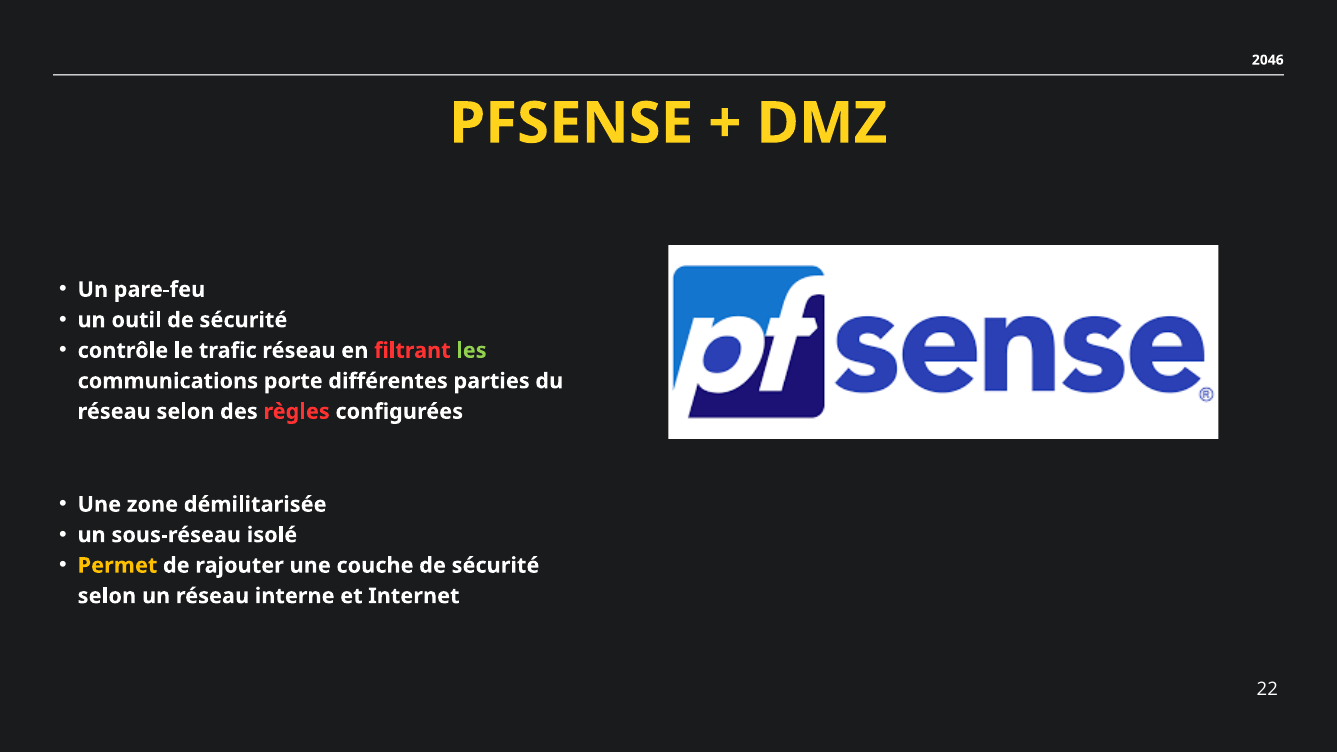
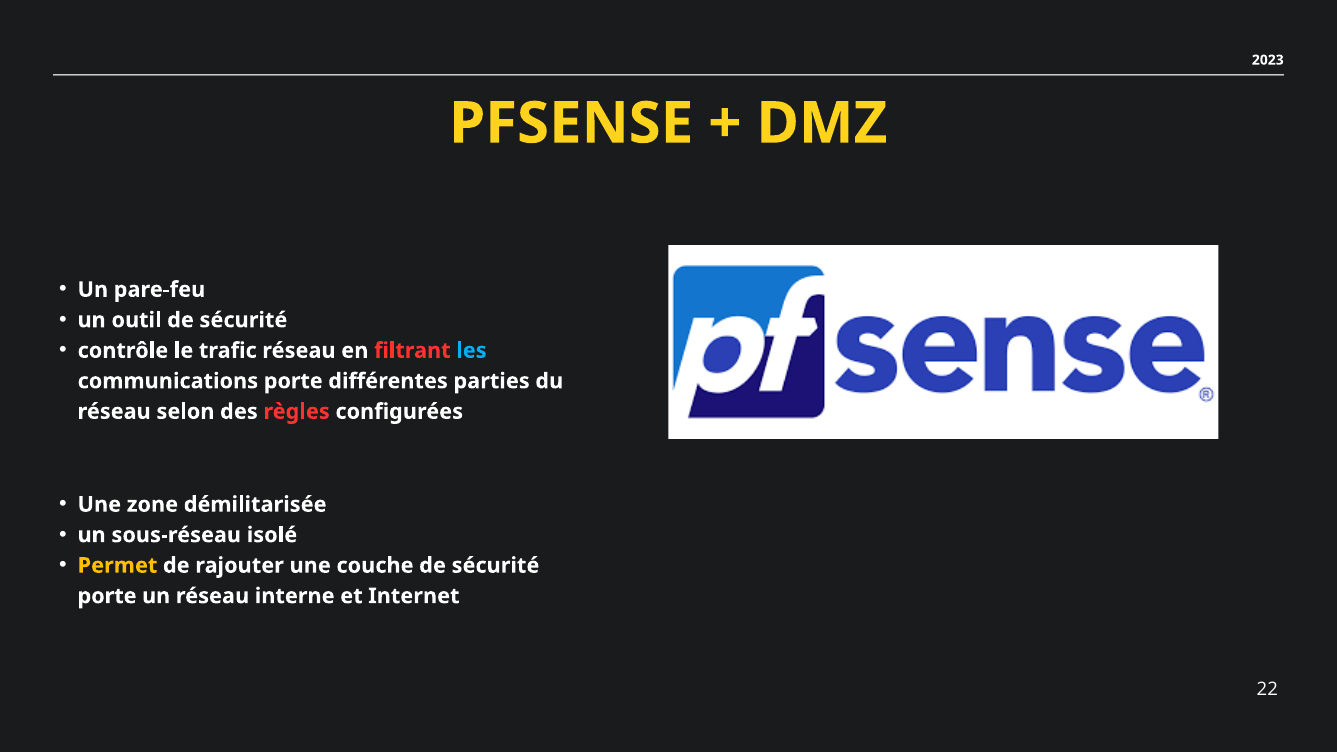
2046: 2046 -> 2023 (1268, 60)
les colour: light green -> light blue (471, 351)
selon: selon -> porte (107, 596)
